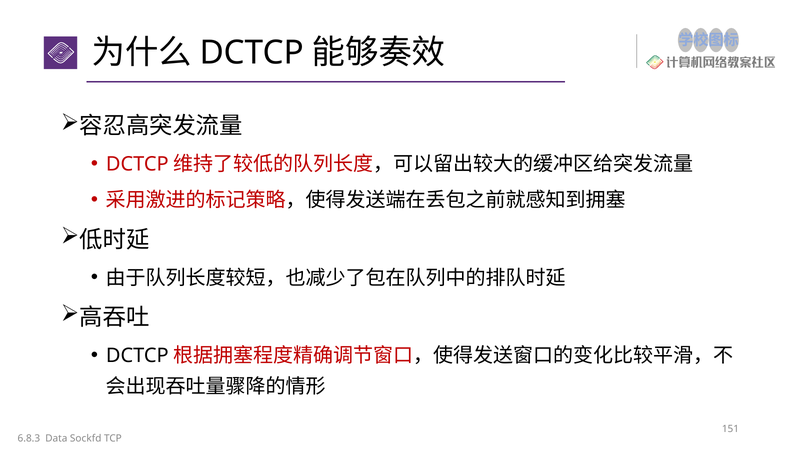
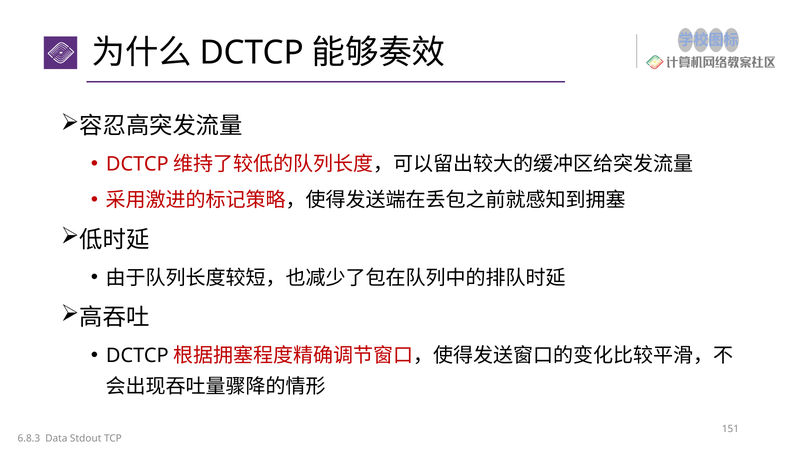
Sockfd: Sockfd -> Stdout (86, 438)
